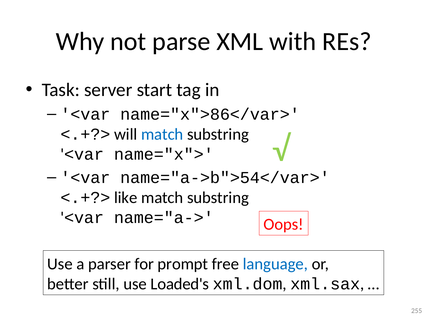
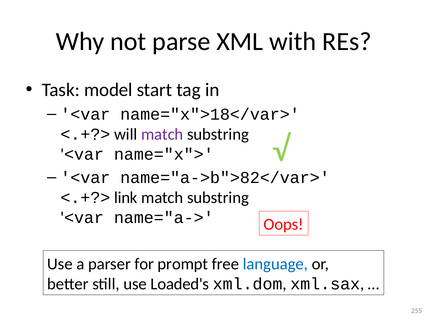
server: server -> model (108, 90)
name="x">86</var>: name="x">86</var> -> name="x">18</var> (210, 114)
match colour: blue -> purple (162, 134)
name="a->b">54</var>: name="a->b">54</var> -> name="a->b">82</var> (225, 178)
like: like -> link (126, 198)
